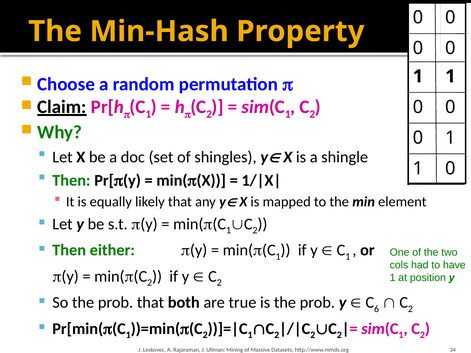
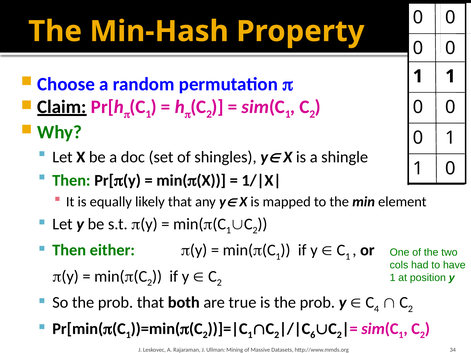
6: 6 -> 4 (377, 309)
2: 2 -> 6 (313, 335)
